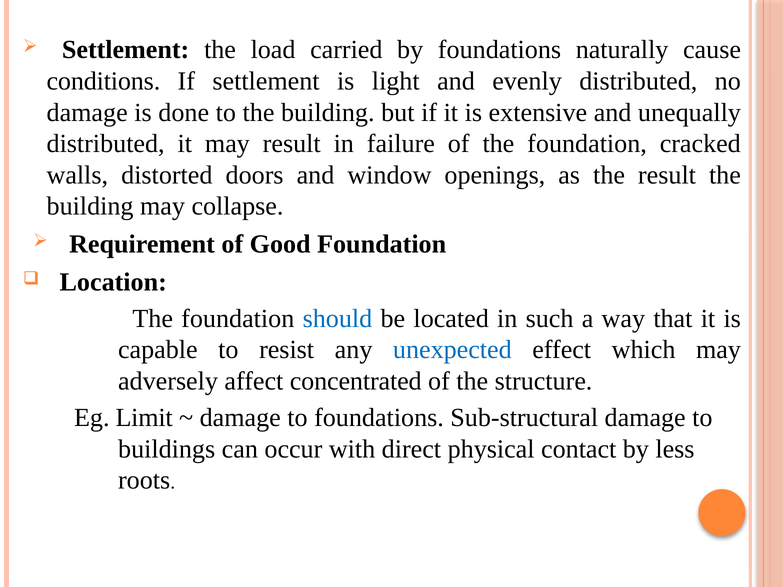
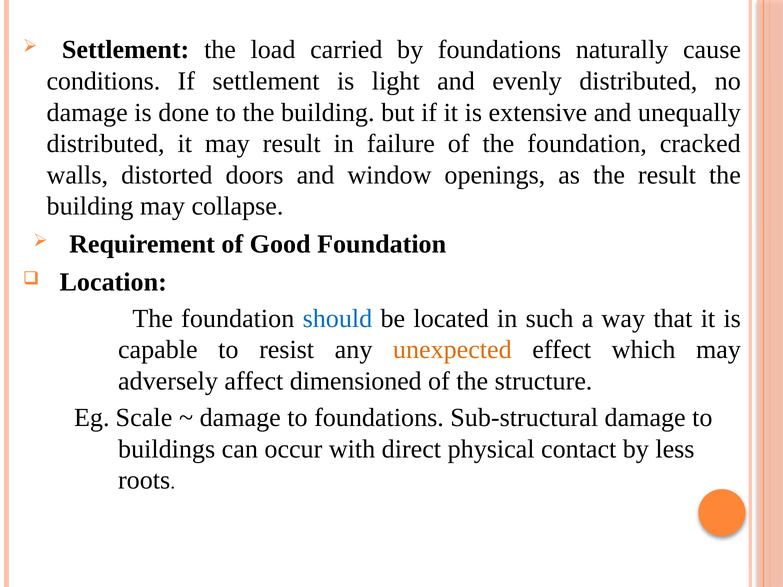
unexpected colour: blue -> orange (452, 350)
concentrated: concentrated -> dimensioned (356, 381)
Limit: Limit -> Scale (144, 418)
